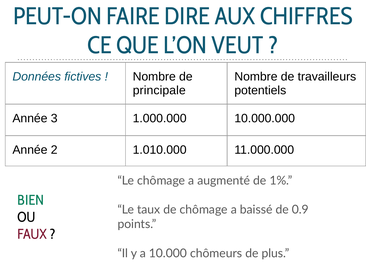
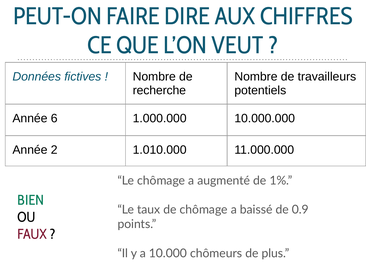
principale: principale -> recherche (159, 90)
3: 3 -> 6 (54, 118)
